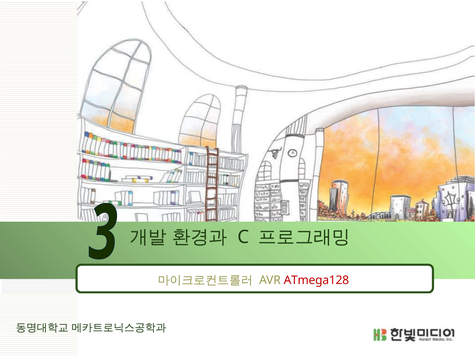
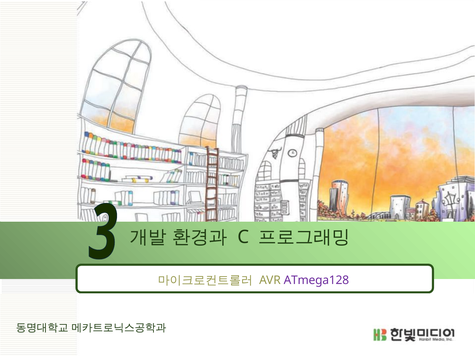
ATmega128 colour: red -> purple (316, 281)
